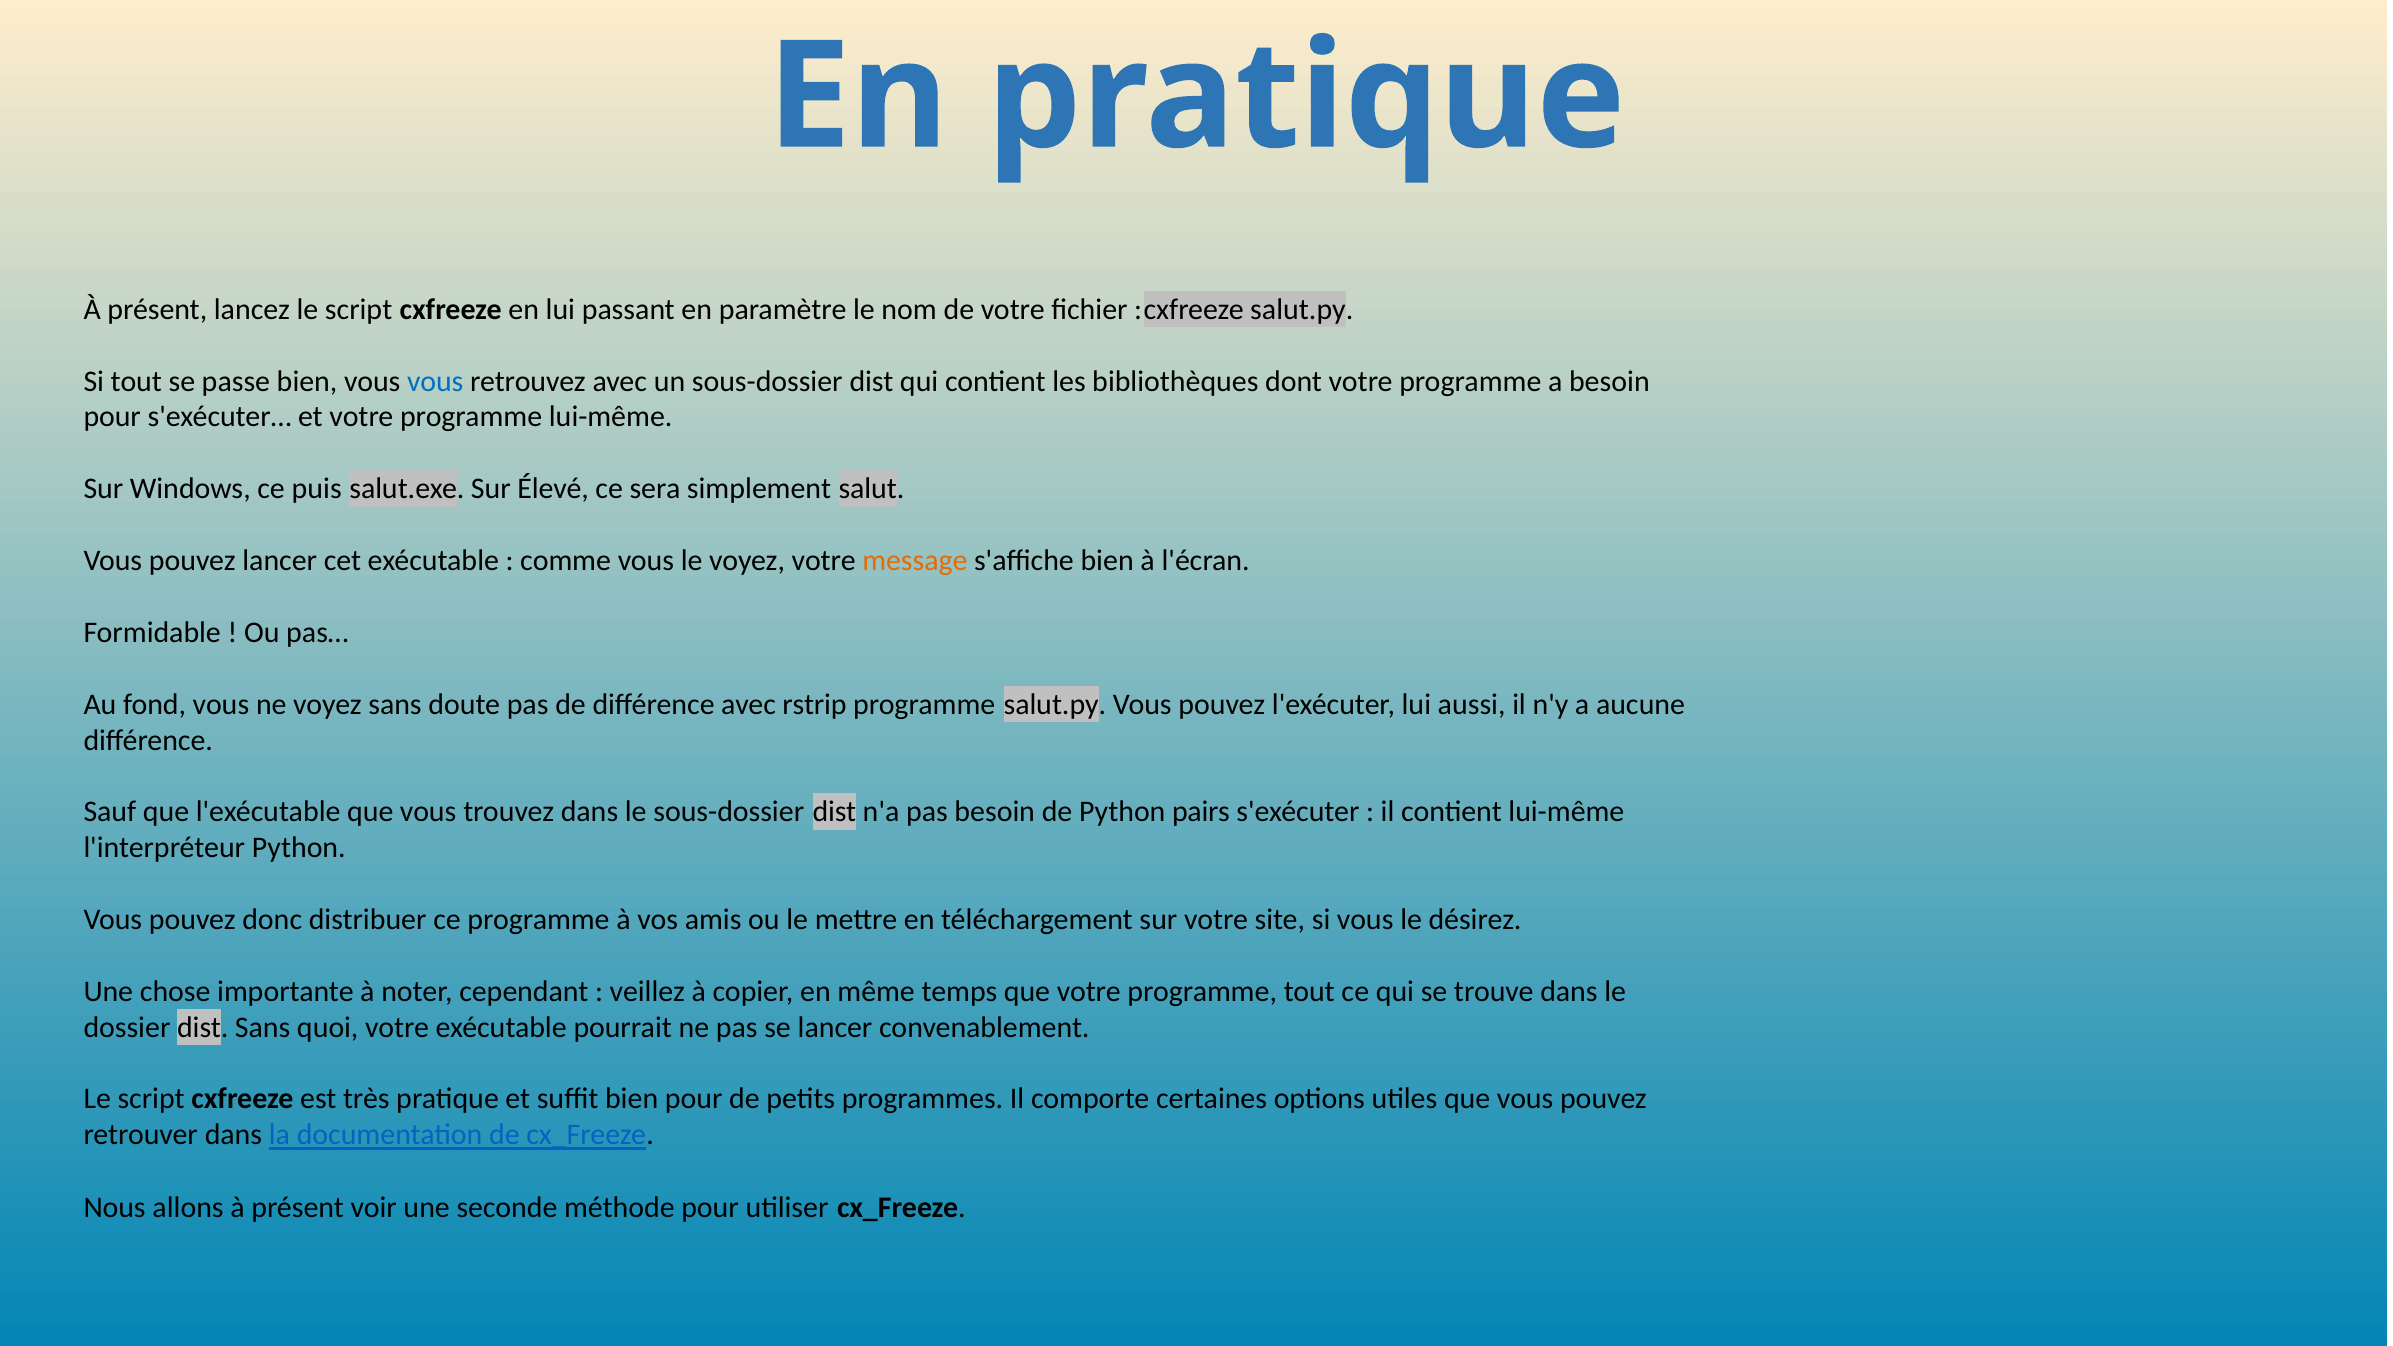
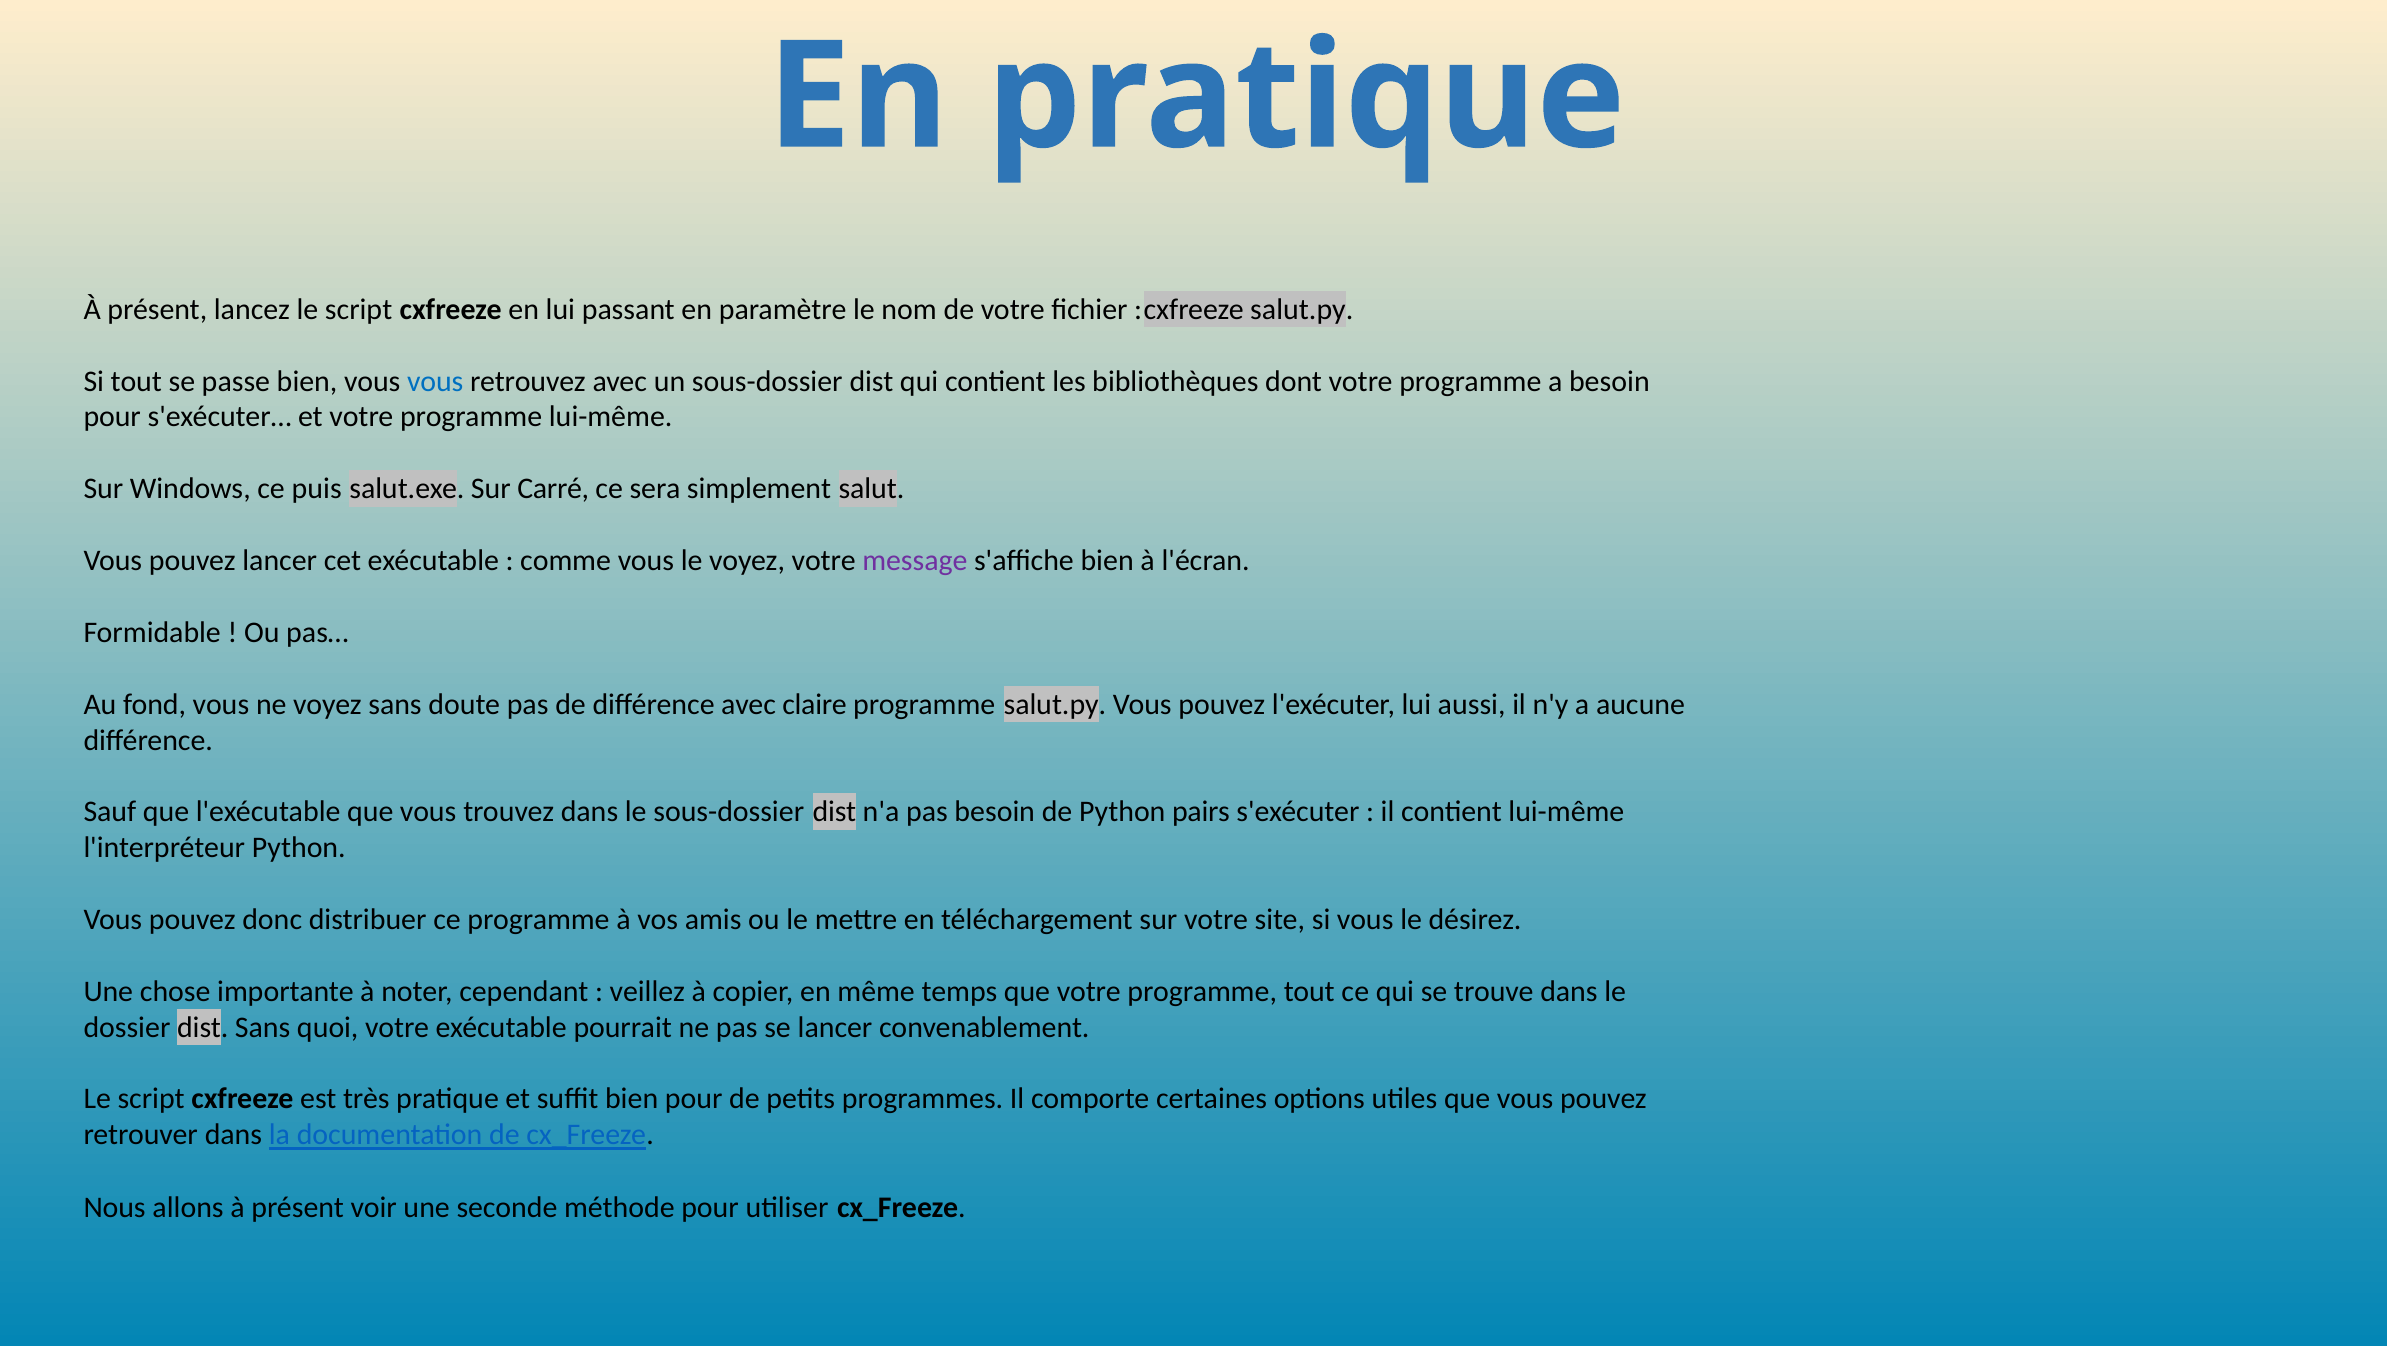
Élevé: Élevé -> Carré (553, 489)
message colour: orange -> purple (915, 561)
rstrip: rstrip -> claire (815, 704)
